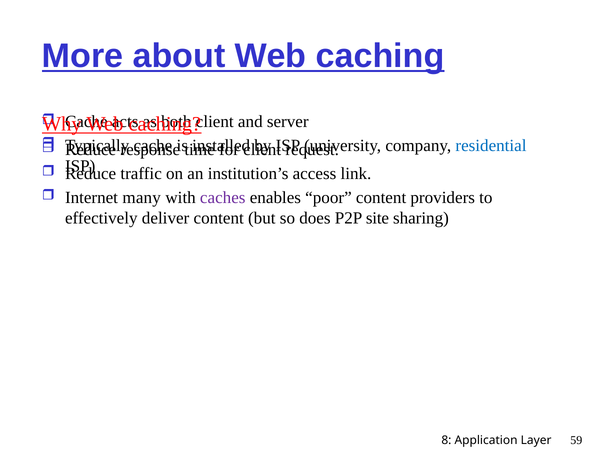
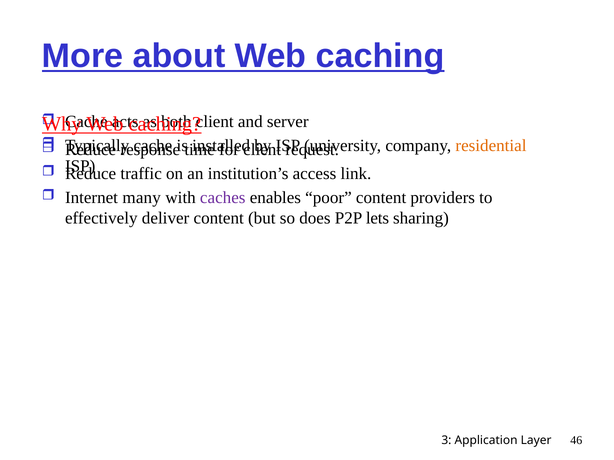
residential colour: blue -> orange (491, 146)
site: site -> lets (377, 218)
8: 8 -> 3 (446, 441)
59: 59 -> 46 (576, 441)
